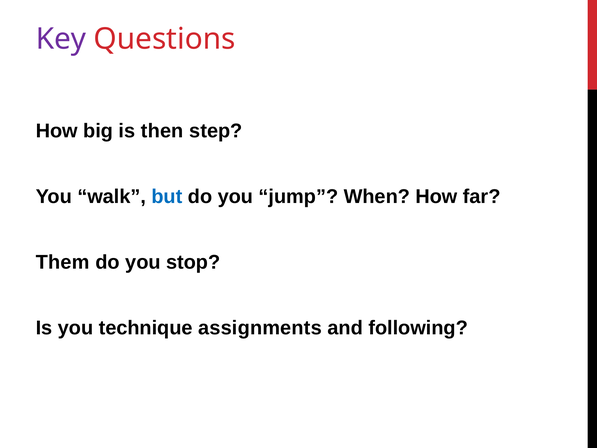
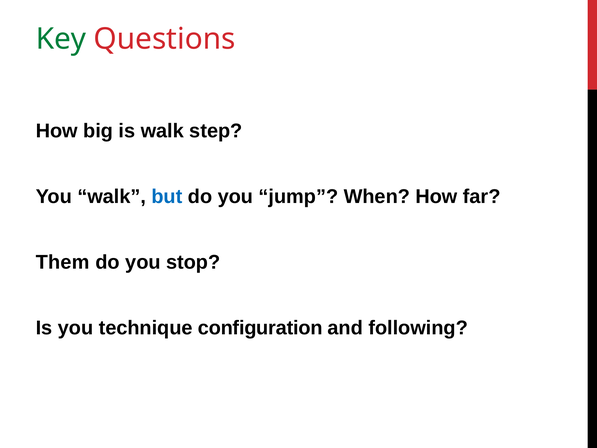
Key colour: purple -> green (61, 39)
is then: then -> walk (162, 131)
assignments: assignments -> configuration (260, 328)
